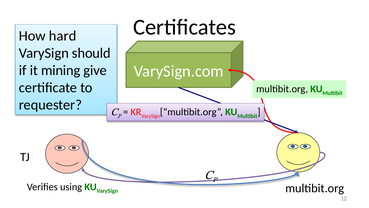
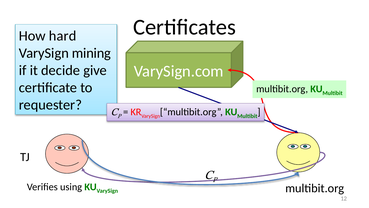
should: should -> mining (91, 53)
mining: mining -> decide (61, 70)
